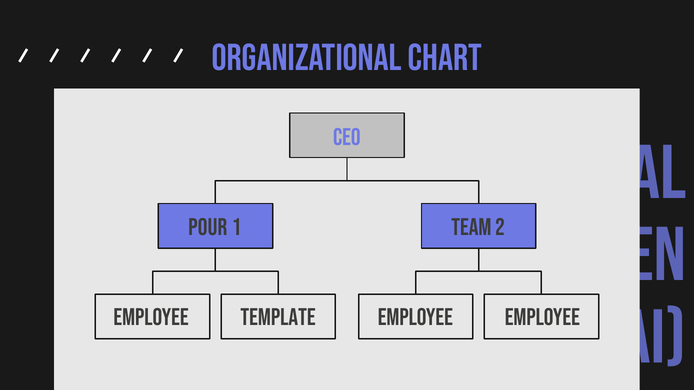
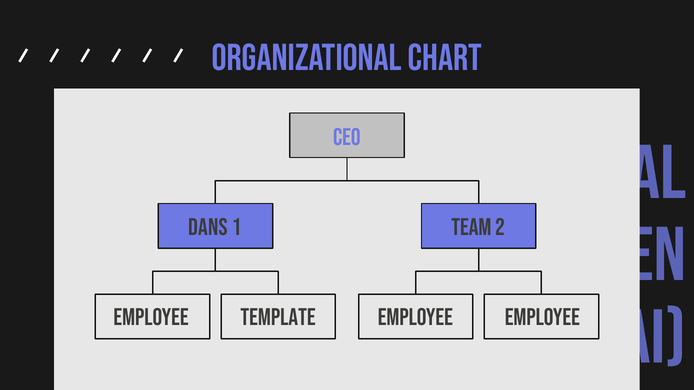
POUR: POUR -> DANS (208, 228)
